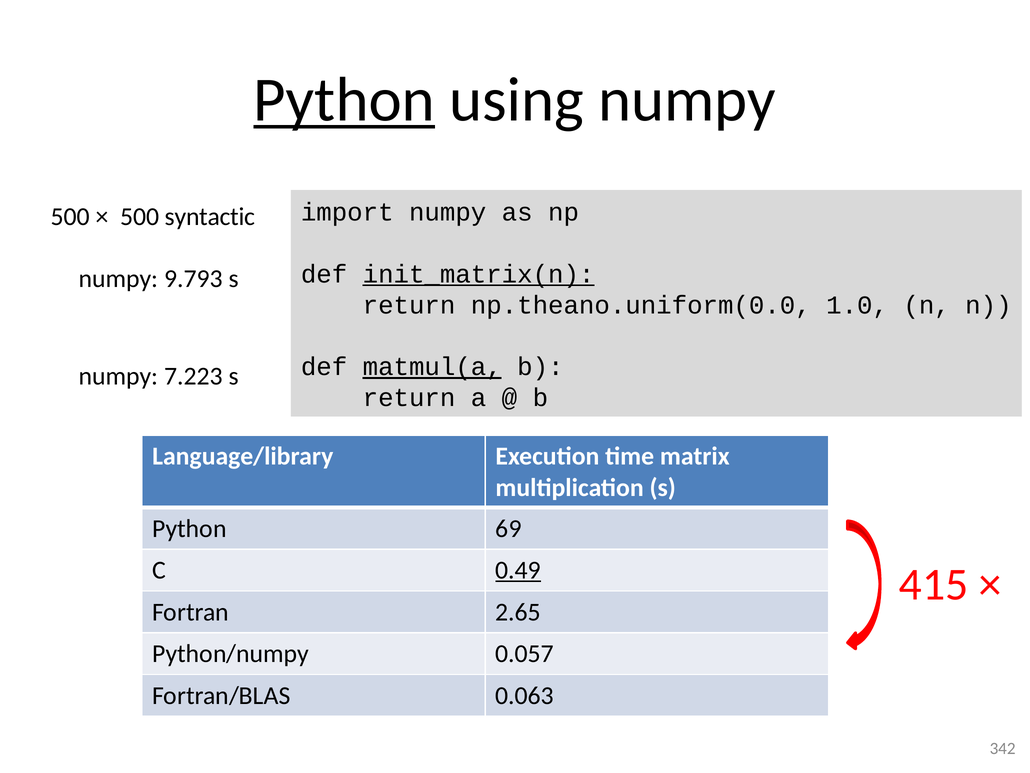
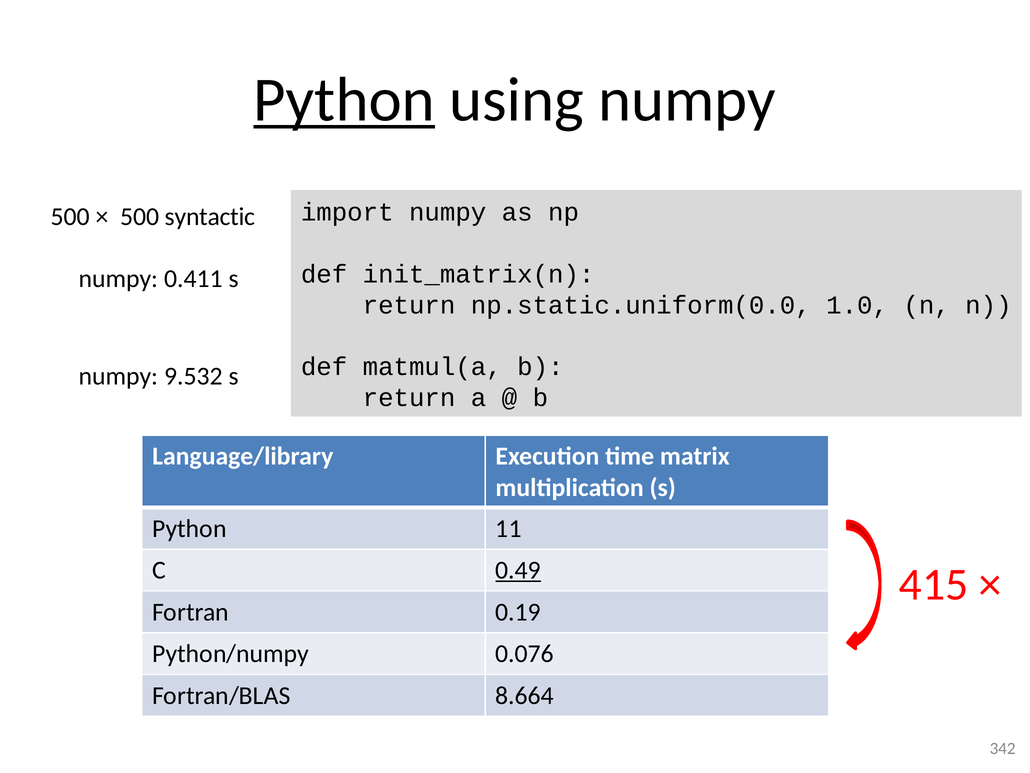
init_matrix(n underline: present -> none (479, 274)
9.793: 9.793 -> 0.411 (193, 279)
np.theano.uniform(0.0: np.theano.uniform(0.0 -> np.static.uniform(0.0 (641, 305)
matmul(a underline: present -> none (432, 367)
7.223: 7.223 -> 9.532 (193, 376)
69: 69 -> 11 (509, 528)
2.65: 2.65 -> 0.19 (518, 612)
0.057: 0.057 -> 0.076 (525, 654)
0.063: 0.063 -> 8.664 (525, 695)
